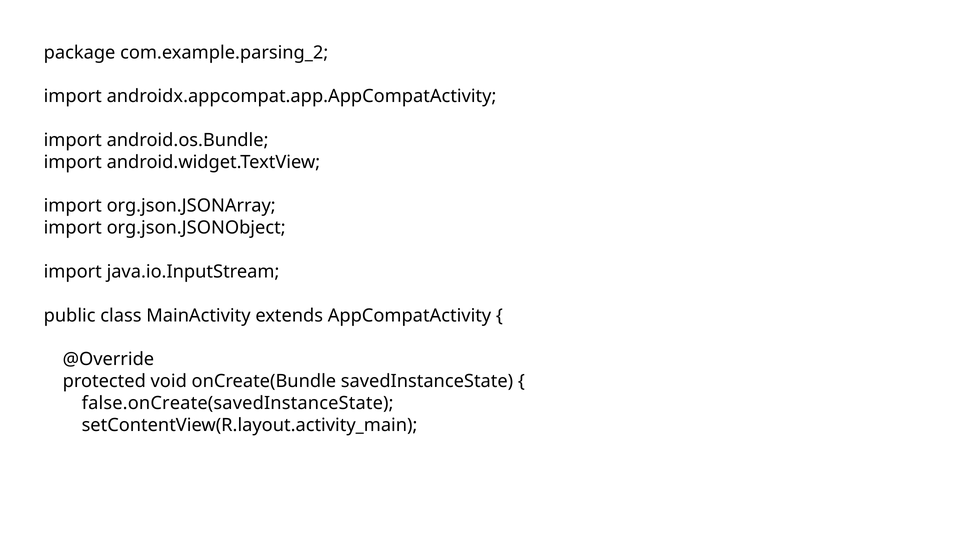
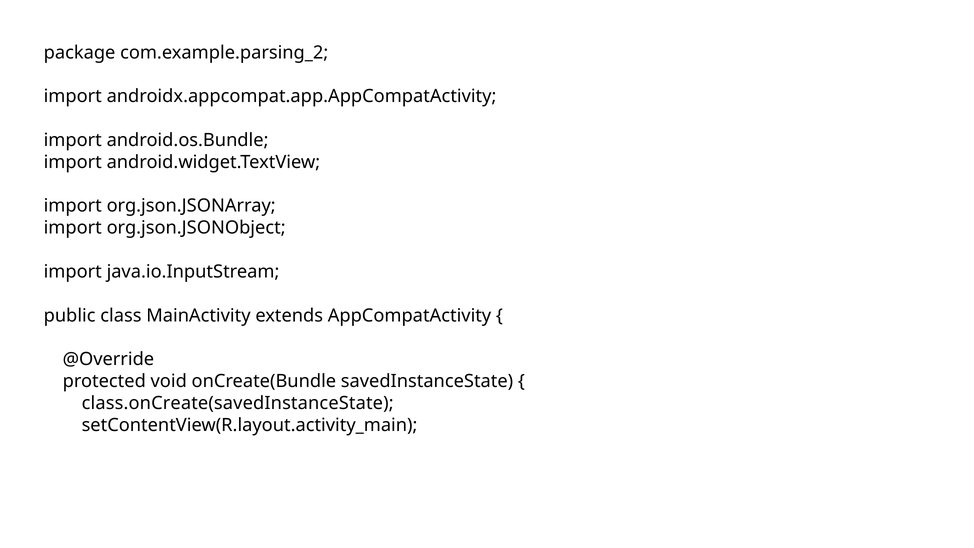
false.onCreate(savedInstanceState: false.onCreate(savedInstanceState -> class.onCreate(savedInstanceState (238, 403)
